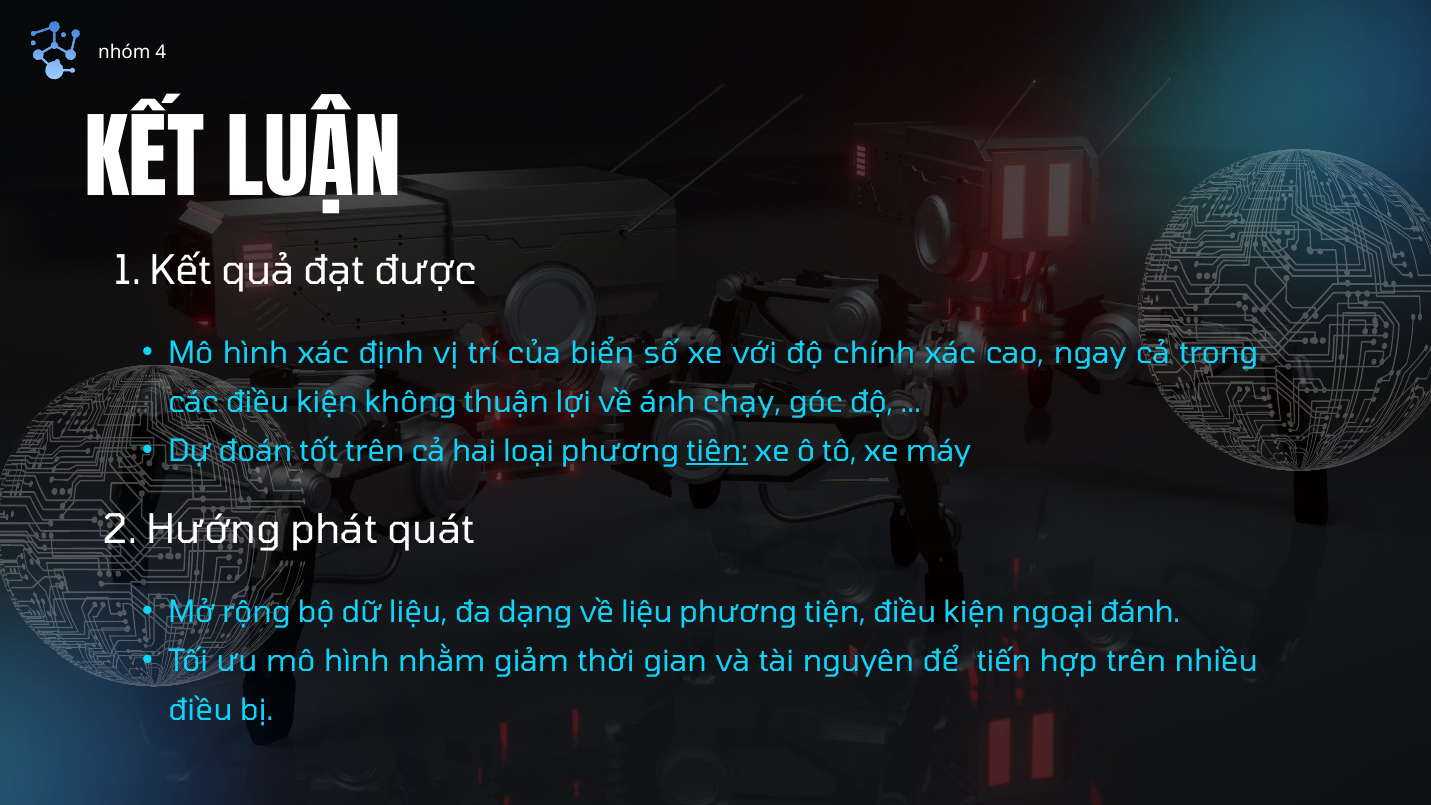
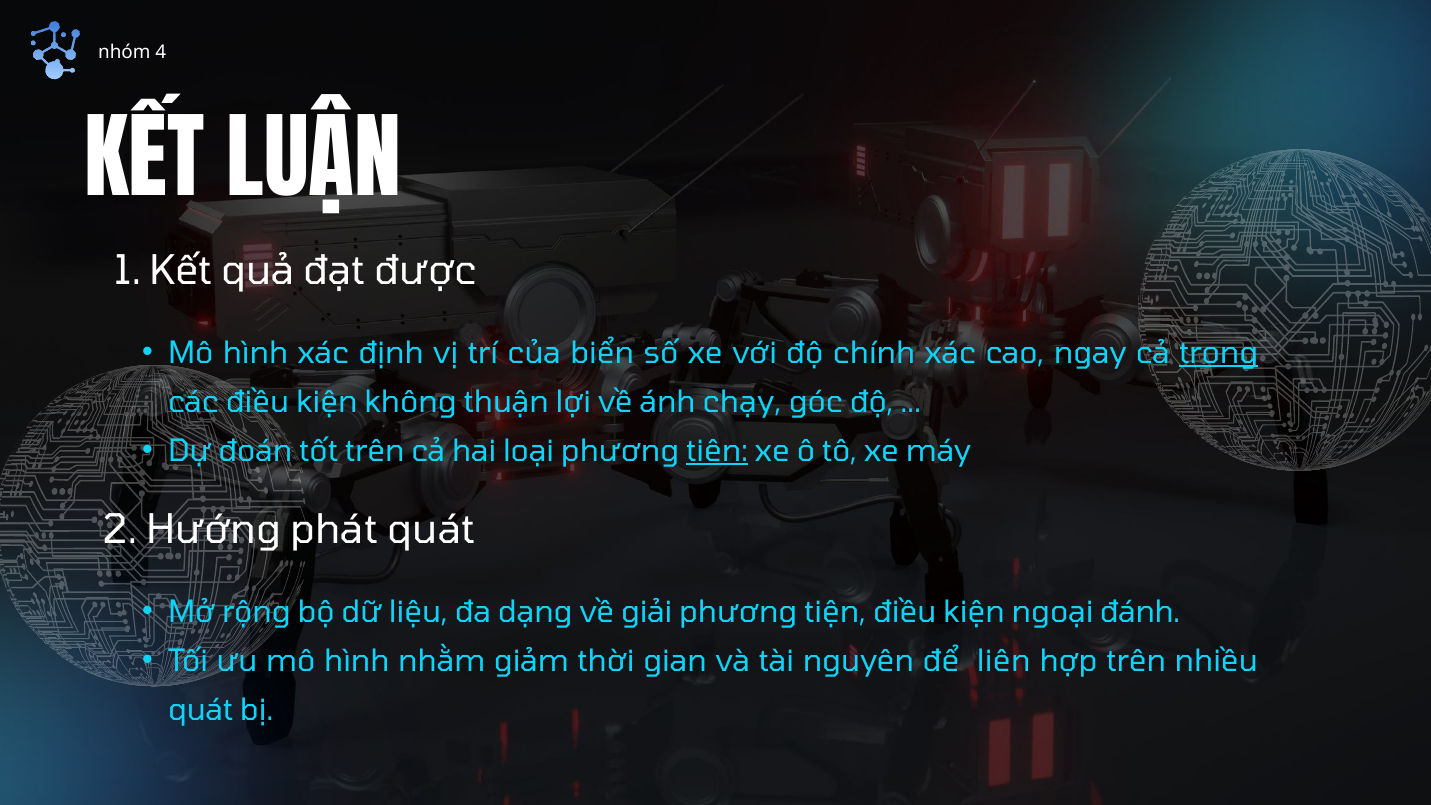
trong underline: none -> present (1219, 353)
về liệu: liệu -> giải (647, 612)
tiến: tiến -> liên (1004, 661)
điều: điều -> quát (201, 710)
